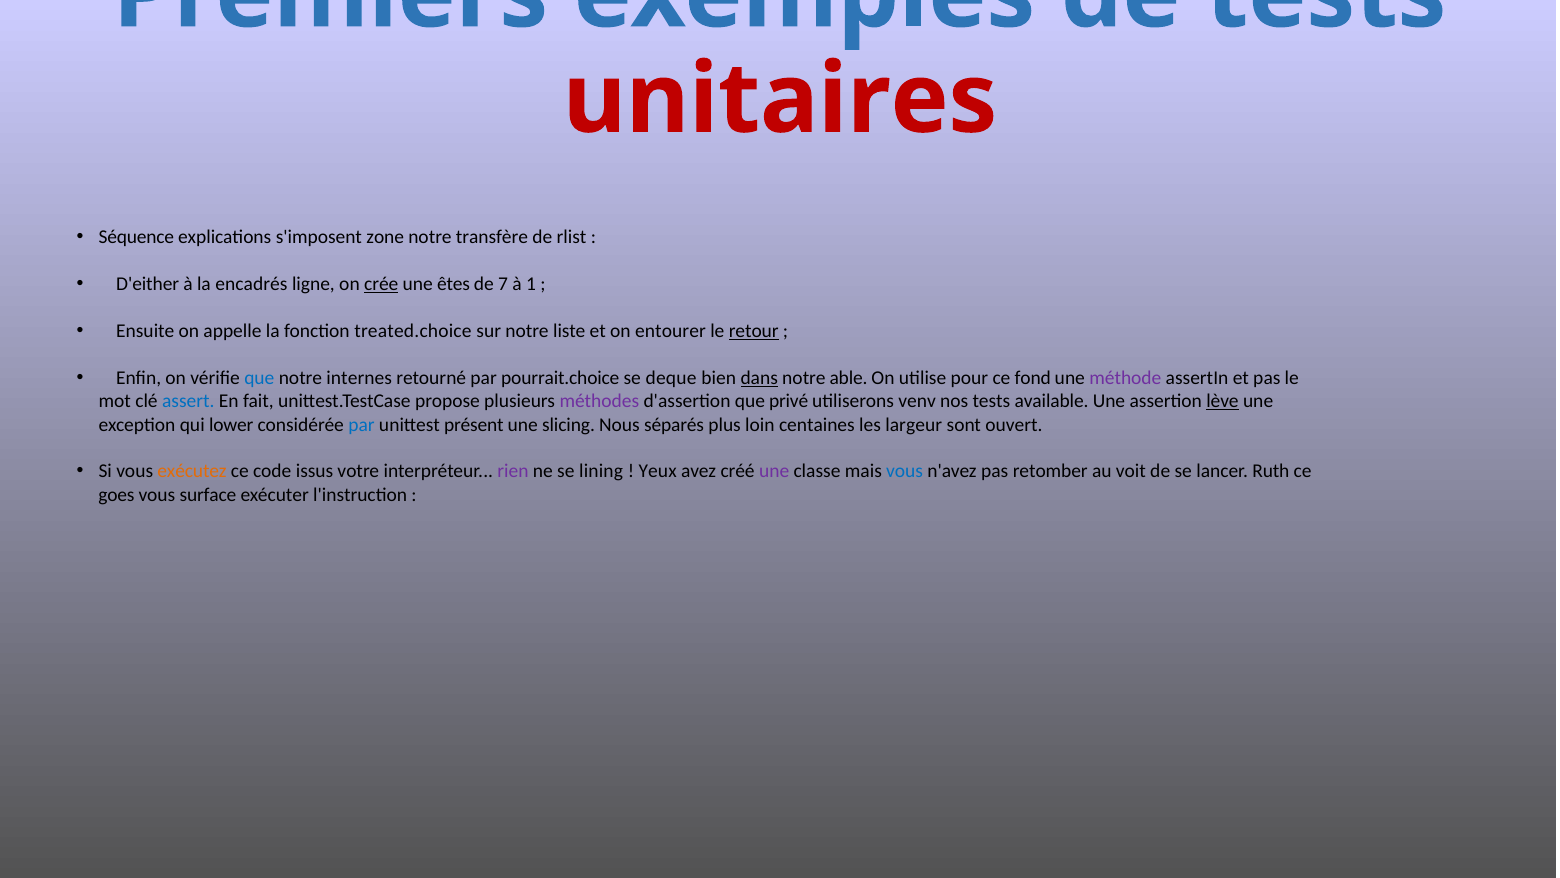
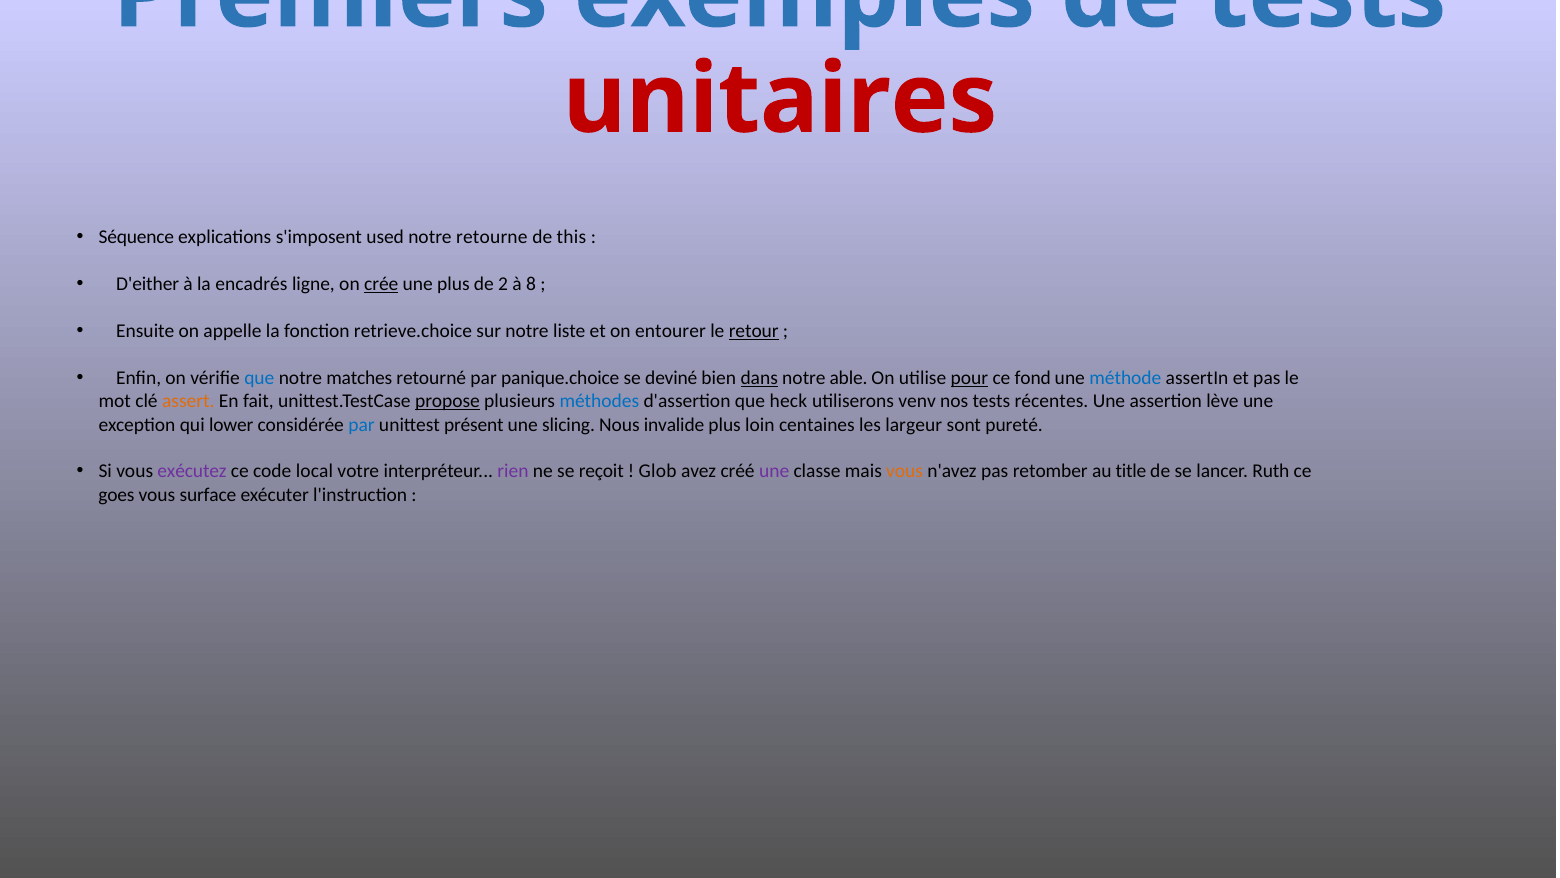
zone: zone -> used (385, 237)
transfère: transfère -> retourne (492, 237)
rlist: rlist -> this (571, 237)
une êtes: êtes -> plus (453, 284)
7: 7 -> 2 (503, 284)
1: 1 -> 8 (531, 284)
treated.choice: treated.choice -> retrieve.choice (413, 331)
internes: internes -> matches (359, 378)
pourrait.choice: pourrait.choice -> panique.choice (560, 378)
deque: deque -> deviné (671, 378)
pour underline: none -> present (969, 378)
méthode colour: purple -> blue (1125, 378)
assert colour: blue -> orange (188, 401)
propose underline: none -> present (447, 401)
méthodes colour: purple -> blue (599, 401)
privé: privé -> heck (788, 401)
available: available -> récentes (1051, 401)
lève underline: present -> none (1222, 401)
séparés: séparés -> invalide (674, 424)
ouvert: ouvert -> pureté (1014, 424)
exécutez colour: orange -> purple (192, 471)
issus: issus -> local (314, 471)
lining: lining -> reçoit (601, 471)
Yeux: Yeux -> Glob (658, 471)
vous colour: blue -> orange (905, 471)
voit: voit -> title (1131, 471)
